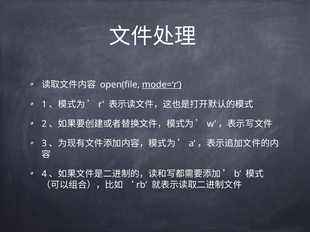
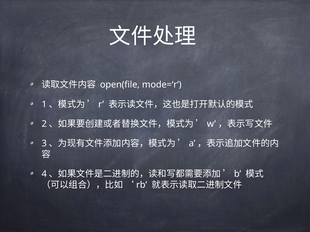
mode=‘r underline: present -> none (162, 85)
